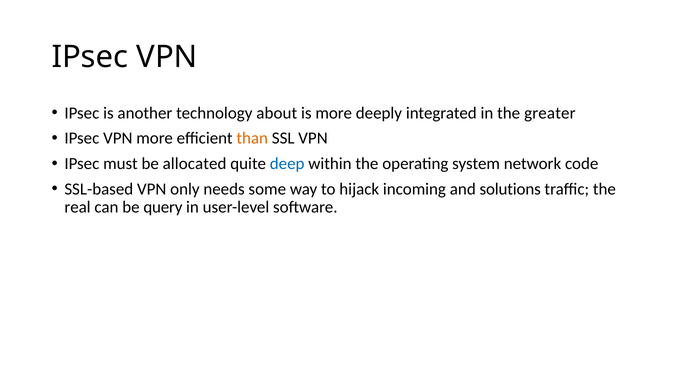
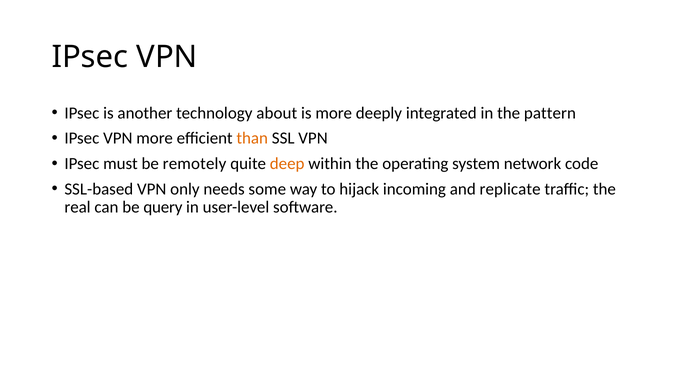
greater: greater -> pattern (550, 113)
allocated: allocated -> remotely (195, 164)
deep colour: blue -> orange (287, 164)
solutions: solutions -> replicate (510, 189)
